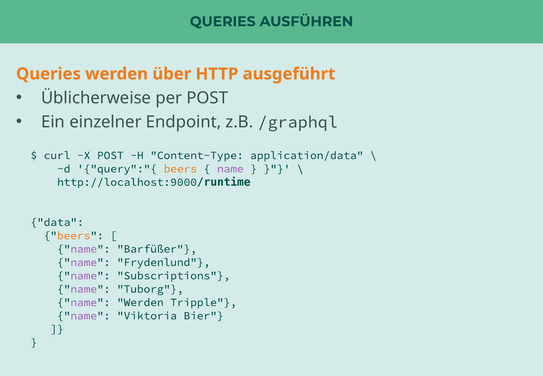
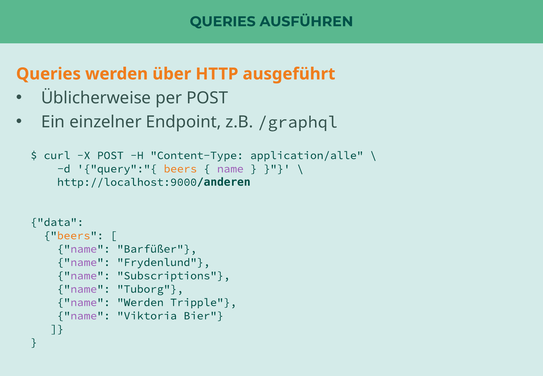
application/data: application/data -> application/alle (307, 155)
/runtime: /runtime -> /anderen (224, 182)
